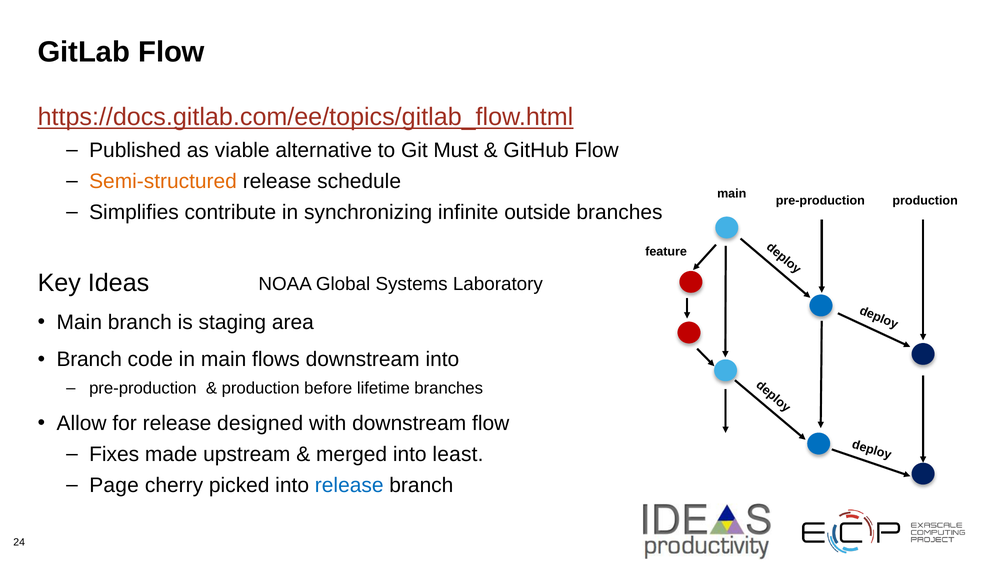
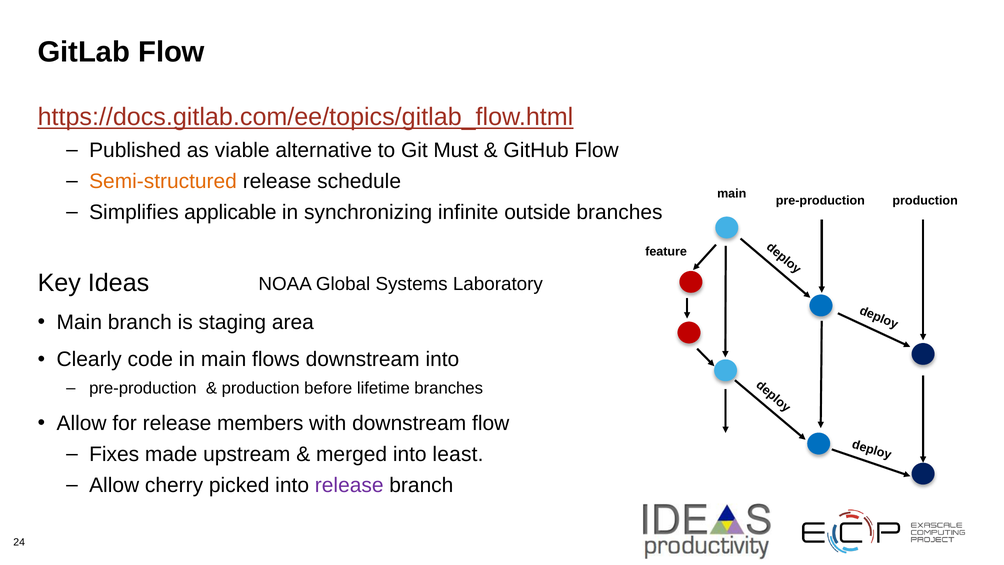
contribute: contribute -> applicable (230, 212)
Branch: Branch -> Clearly (89, 359)
designed: designed -> members (260, 423)
Page: Page -> Allow (114, 485)
release colour: blue -> purple (349, 485)
